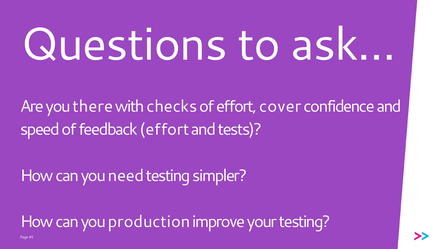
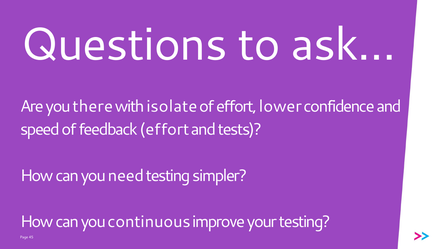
checks: checks -> isolate (172, 107)
cover: cover -> lower (280, 107)
production: production -> continuous (149, 222)
